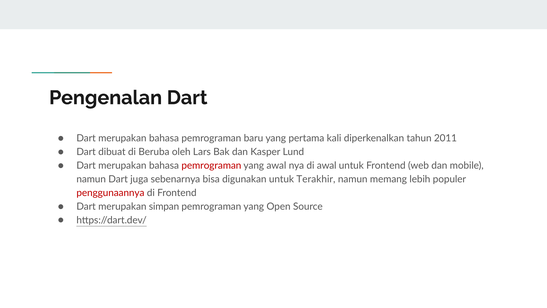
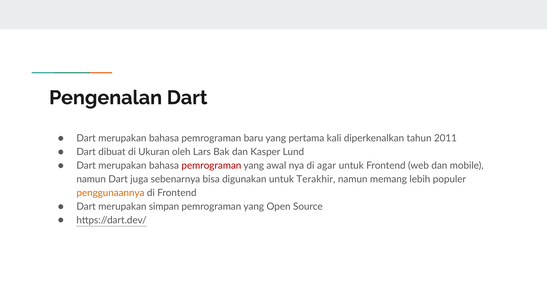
Beruba: Beruba -> Ukuran (154, 152)
di awal: awal -> agar (327, 165)
penggunaannya colour: red -> orange (110, 193)
